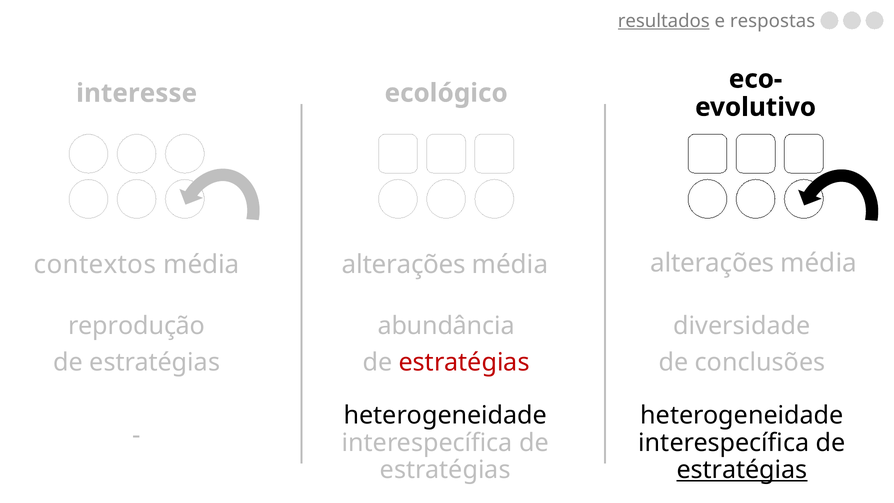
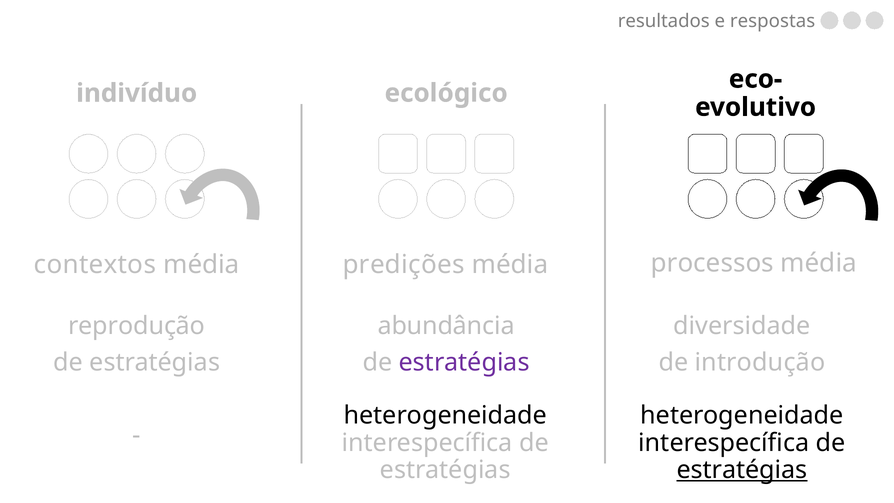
resultados underline: present -> none (664, 21)
interesse: interesse -> indivíduo (137, 93)
alterações: alterações -> predições (404, 265)
alterações: alterações -> processos (712, 263)
estratégias colour: red -> purple (464, 362)
conclusões: conclusões -> introdução (760, 362)
